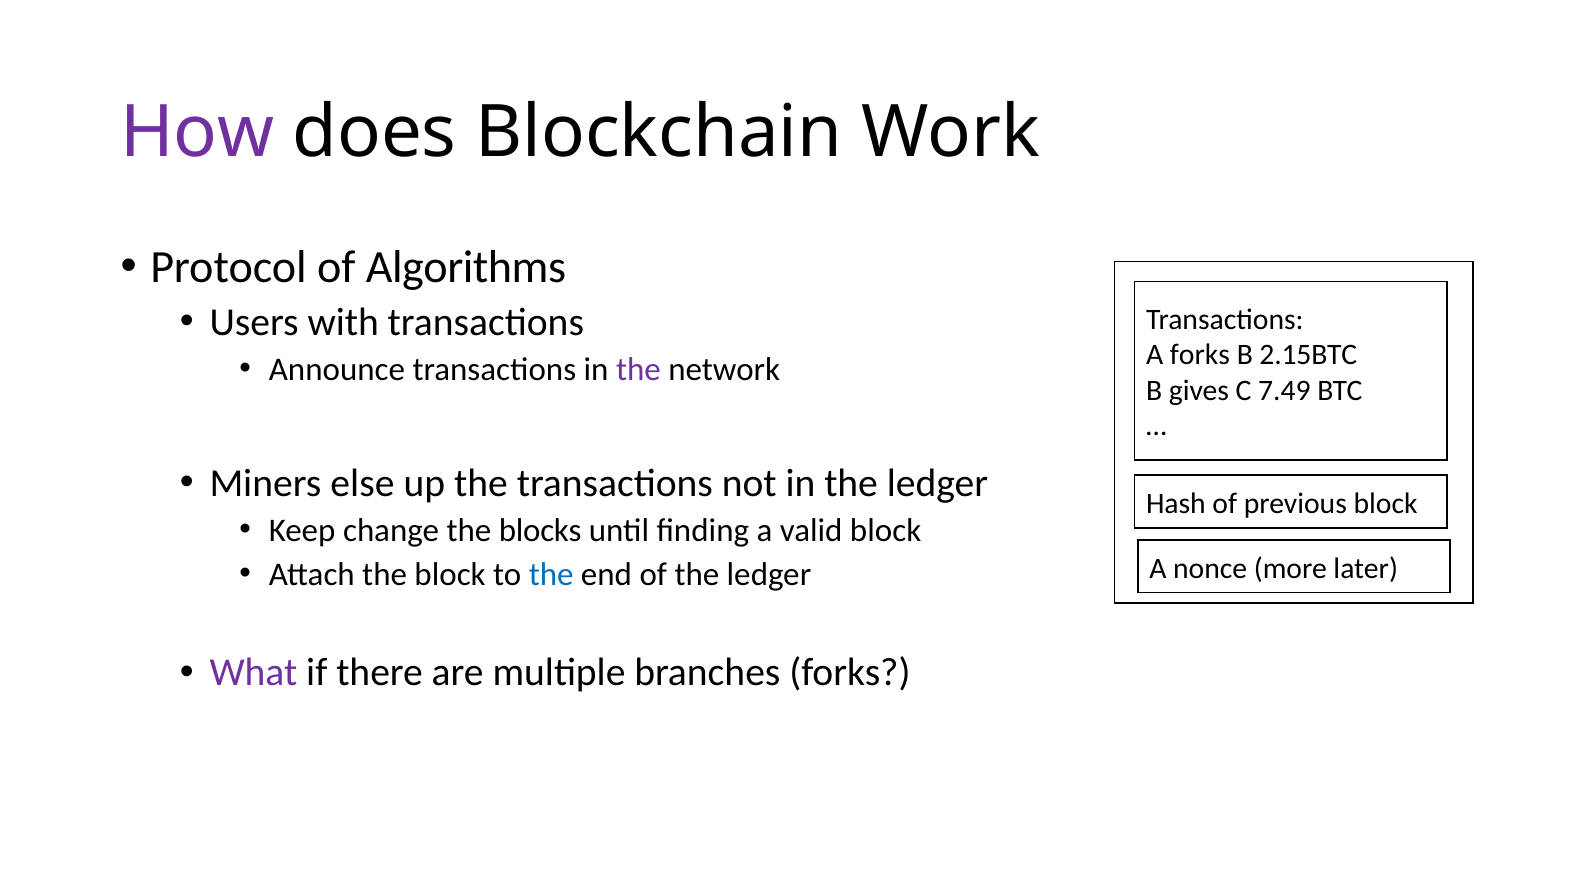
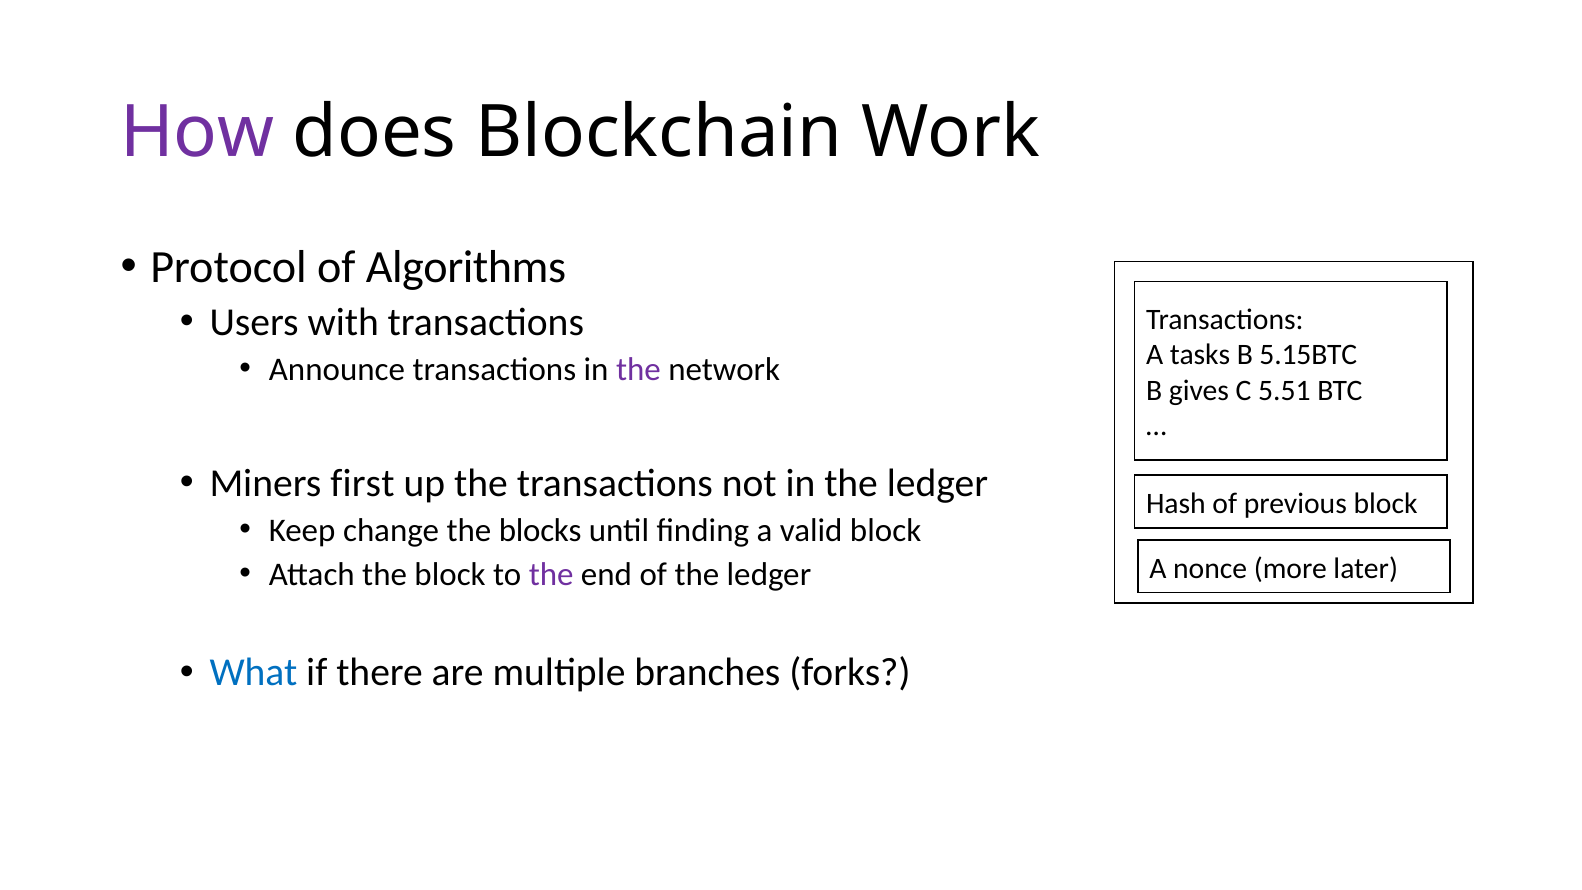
A forks: forks -> tasks (1200, 355)
2.15BTC: 2.15BTC -> 5.15BTC (1308, 355)
7.49: 7.49 -> 5.51 (1284, 390)
else: else -> first (362, 483)
the colour: blue -> purple (551, 574)
What colour: purple -> blue (253, 672)
